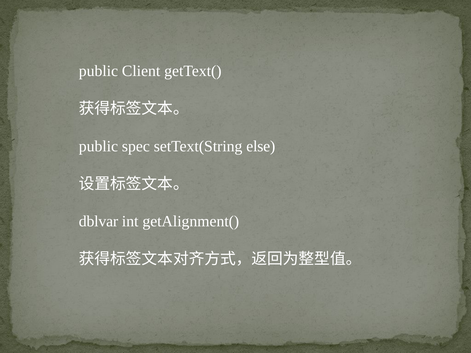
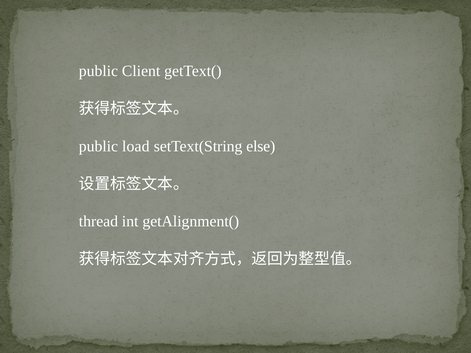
spec: spec -> load (136, 146)
dblvar: dblvar -> thread (98, 222)
